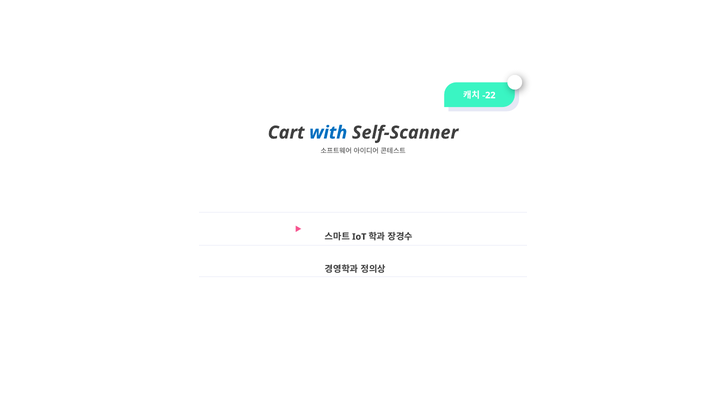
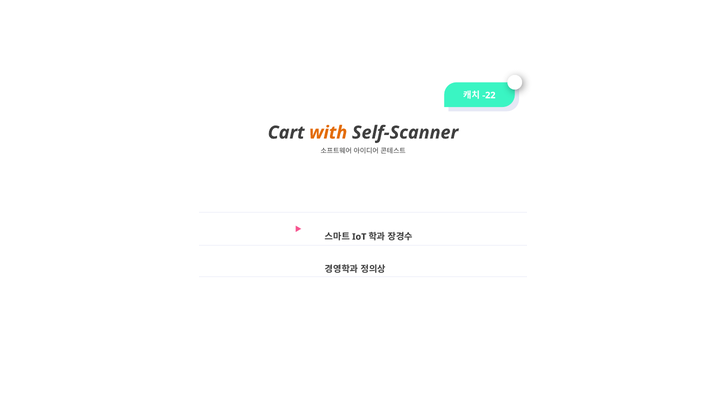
with colour: blue -> orange (328, 133)
